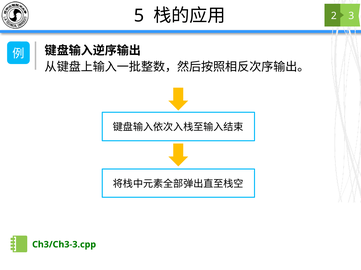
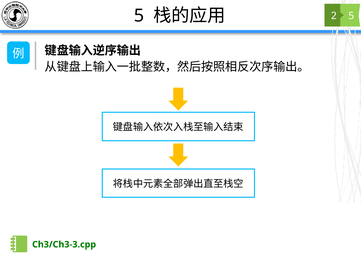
3: 3 -> 5 (351, 16)
